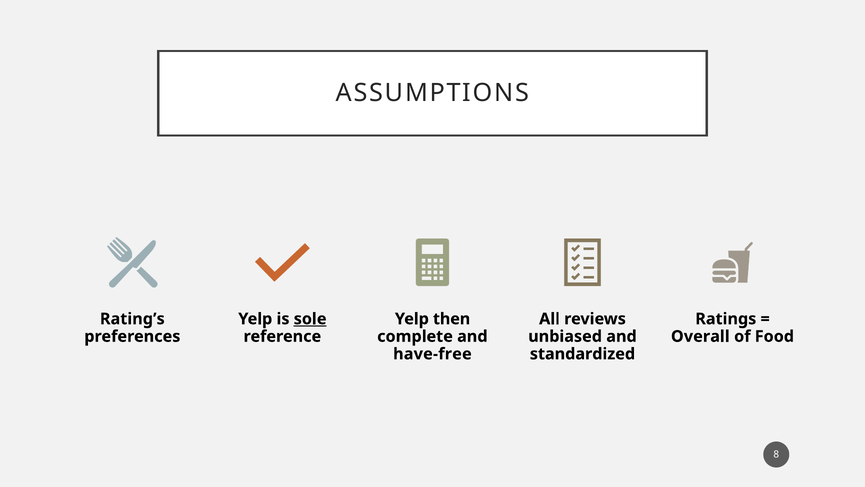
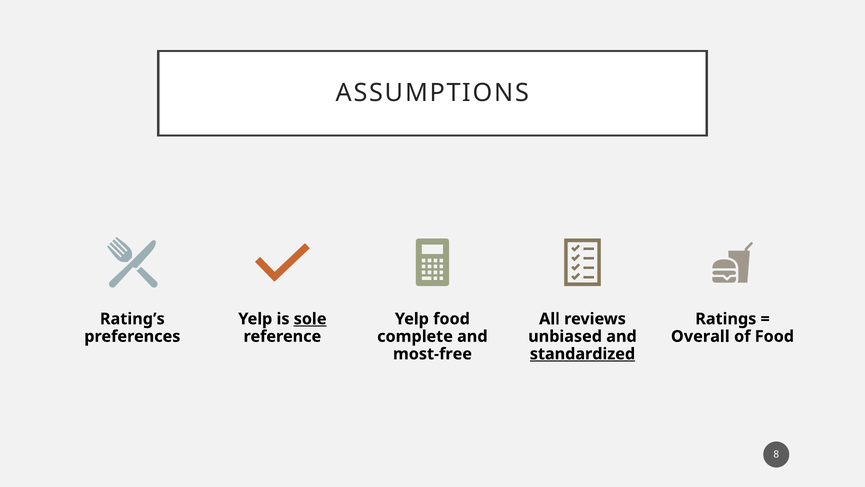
Yelp then: then -> food (452, 319)
have-free: have-free -> most-free (432, 354)
standardized underline: none -> present (582, 354)
